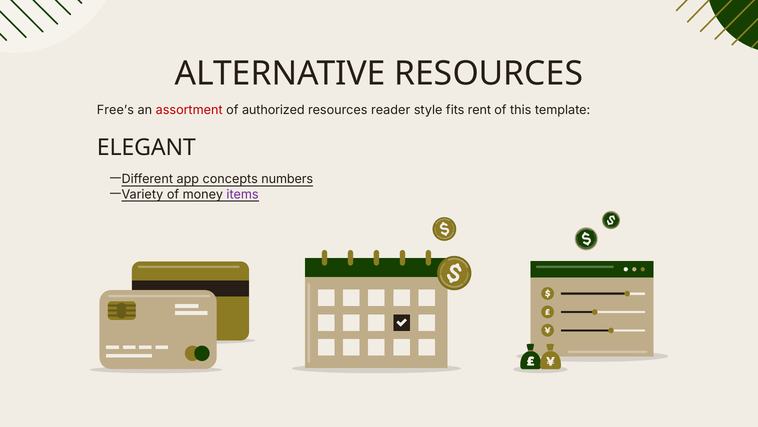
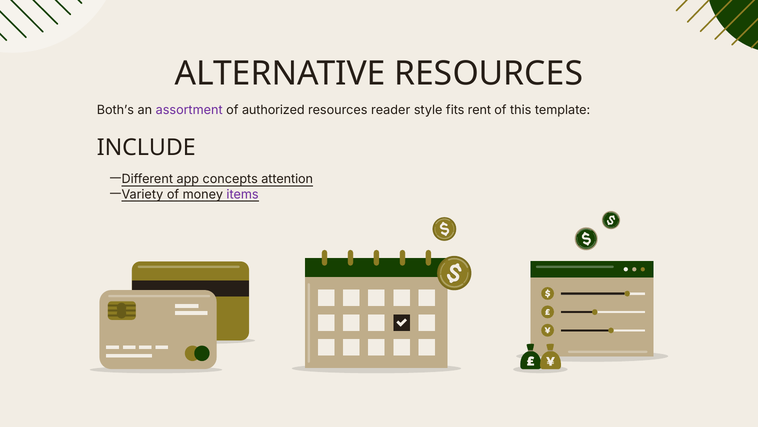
Free’s: Free’s -> Both’s (115, 110)
assortment colour: red -> purple (189, 110)
ELEGANT: ELEGANT -> INCLUDE (146, 148)
numbers: numbers -> attention (287, 179)
